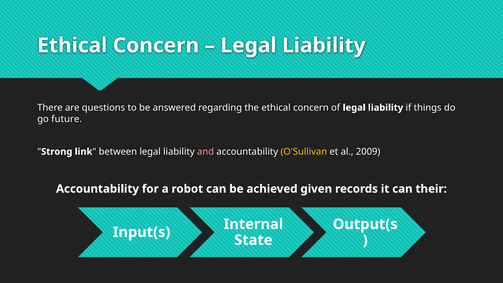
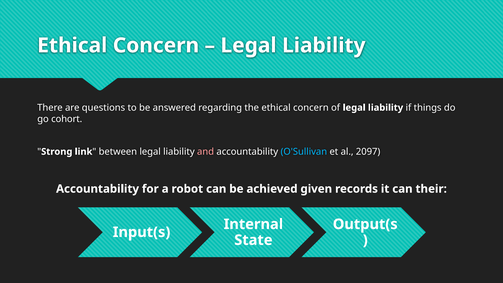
future: future -> cohort (67, 119)
O'Sullivan colour: yellow -> light blue (304, 152)
2009: 2009 -> 2097 (368, 152)
